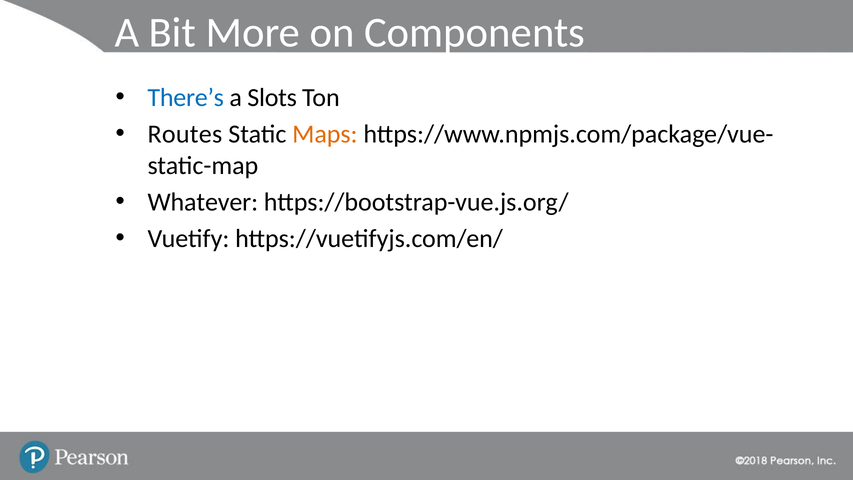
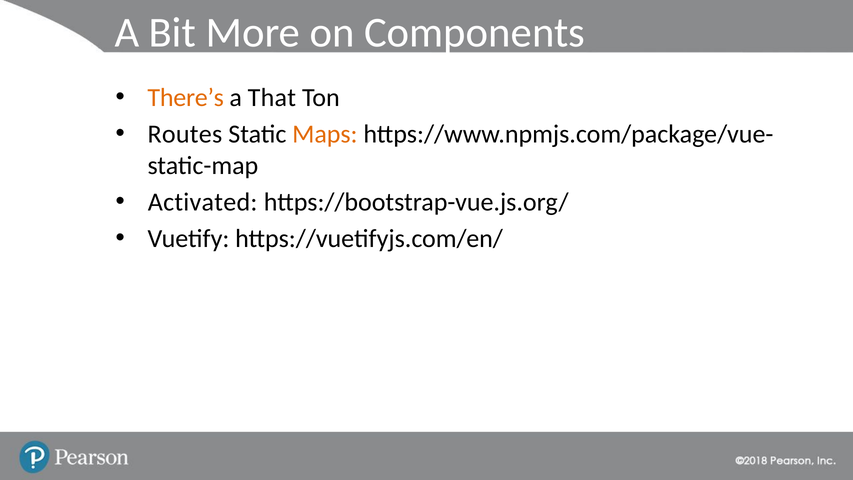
There’s colour: blue -> orange (186, 98)
Slots: Slots -> That (272, 98)
Whatever: Whatever -> Activated (203, 202)
